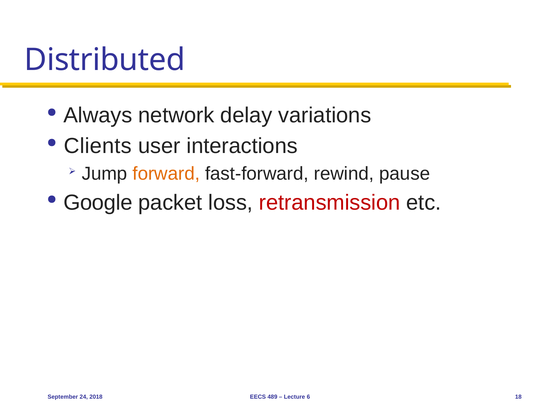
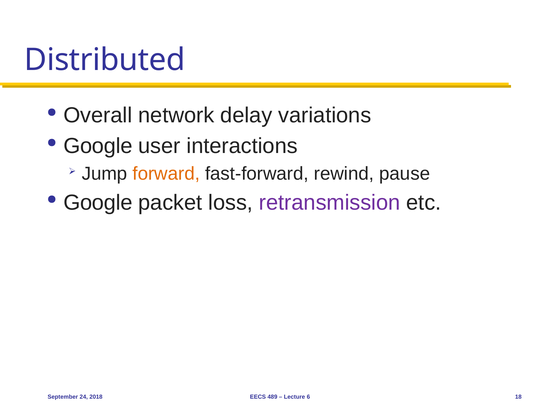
Always: Always -> Overall (98, 115)
Clients: Clients -> Google (98, 146)
retransmission colour: red -> purple (330, 203)
